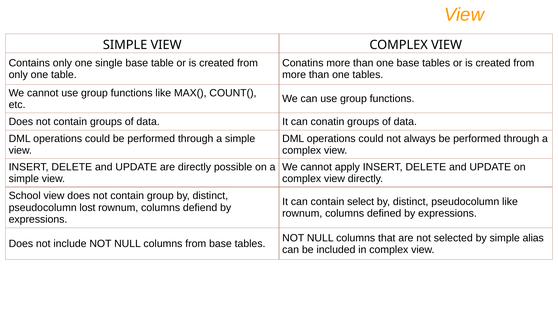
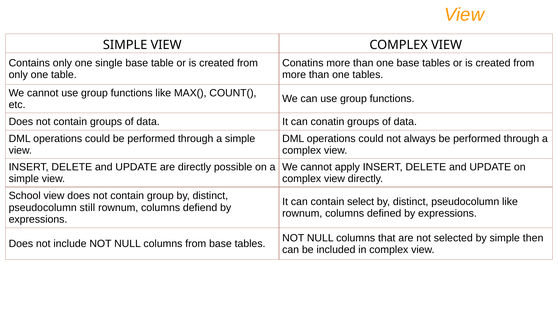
lost: lost -> still (87, 208)
alias: alias -> then (533, 238)
